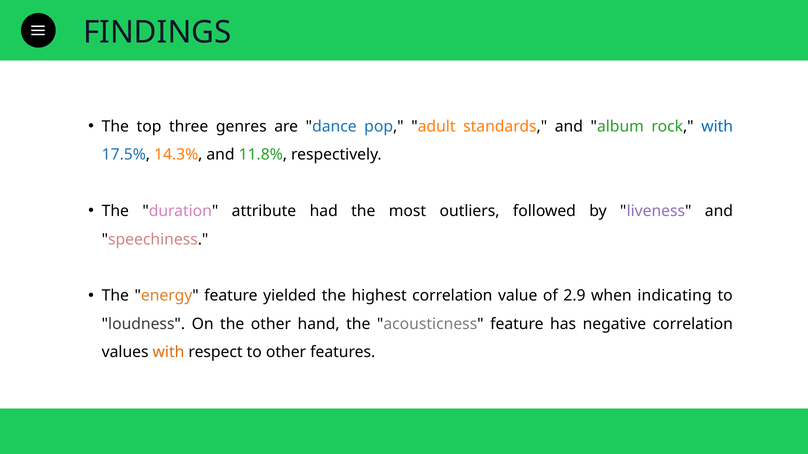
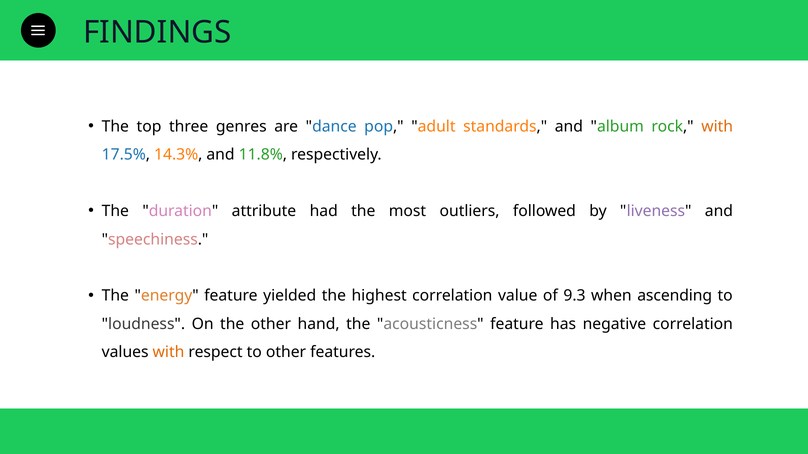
with colour: blue -> orange (717, 126)
2.9: 2.9 -> 9.3 (574, 296)
indicating: indicating -> ascending (675, 296)
